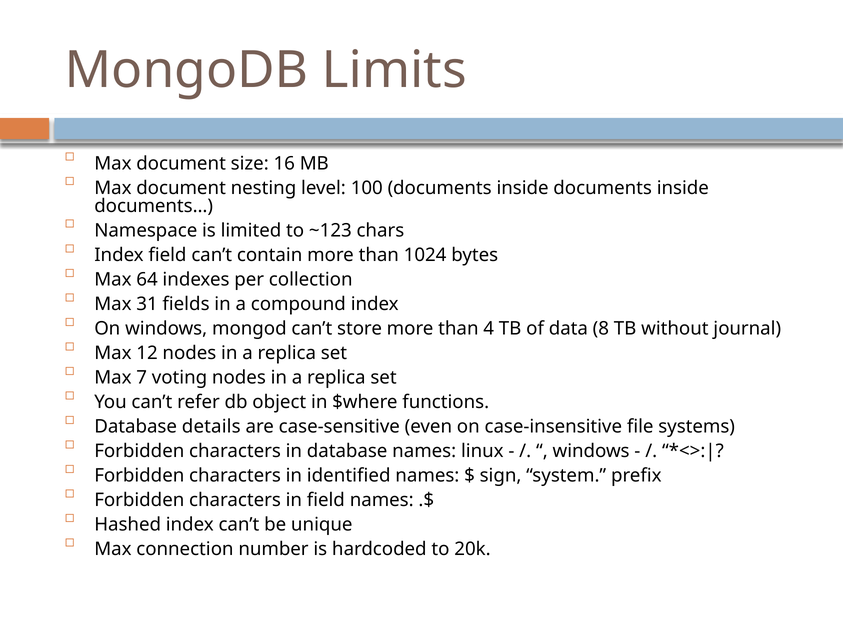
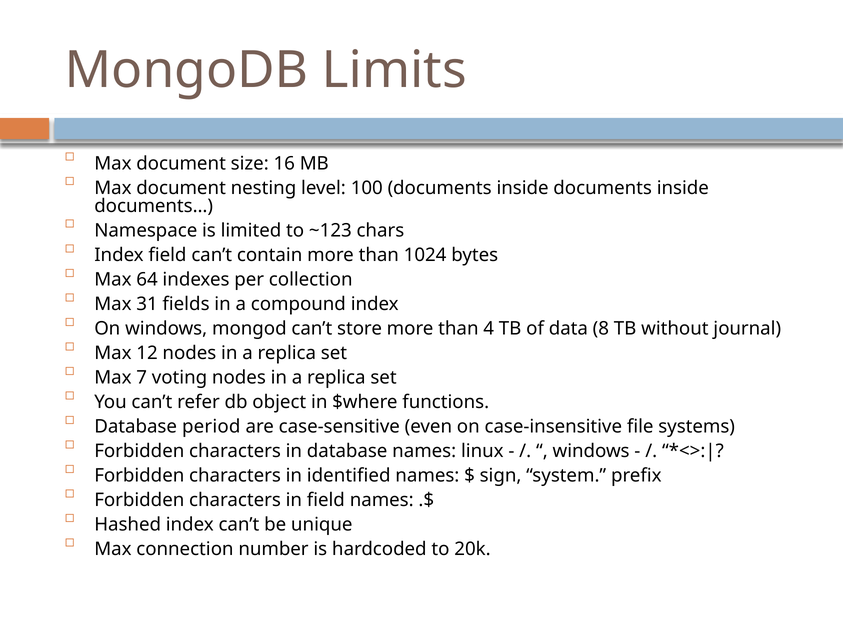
details: details -> period (211, 427)
